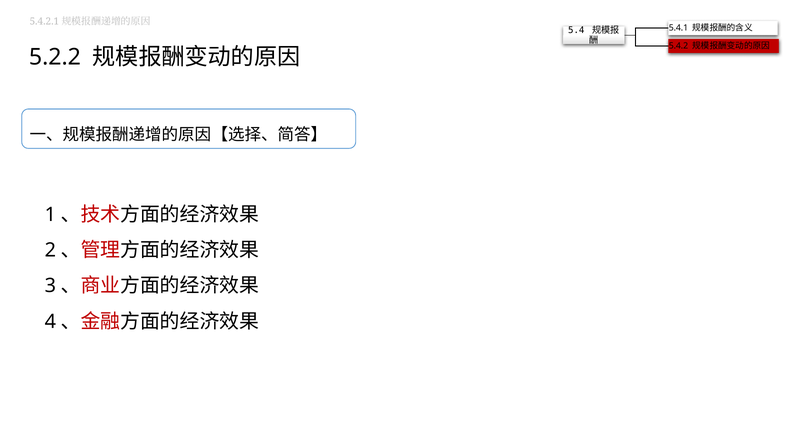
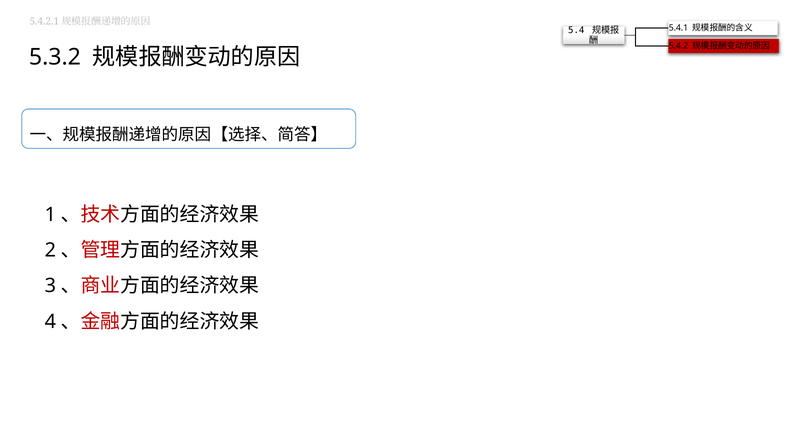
5.2.2: 5.2.2 -> 5.3.2 (55, 57)
